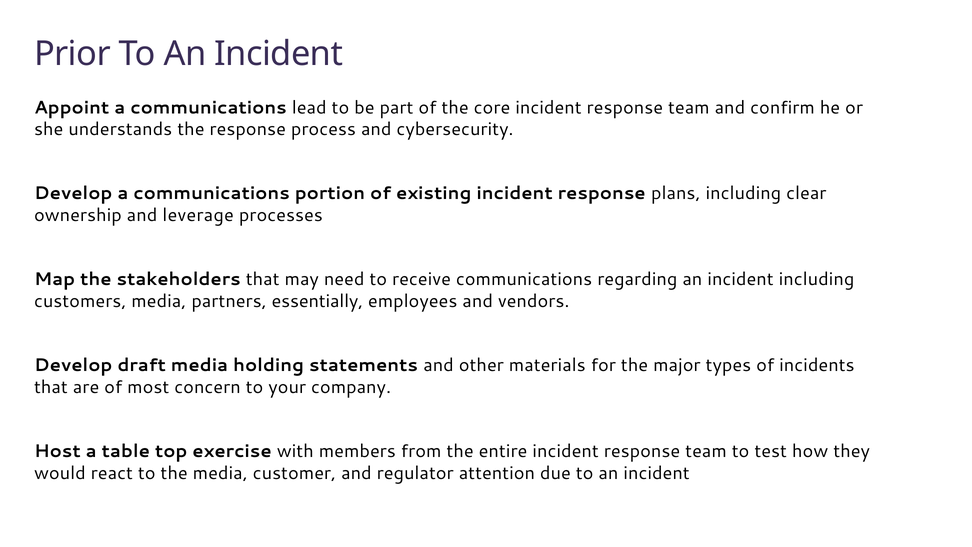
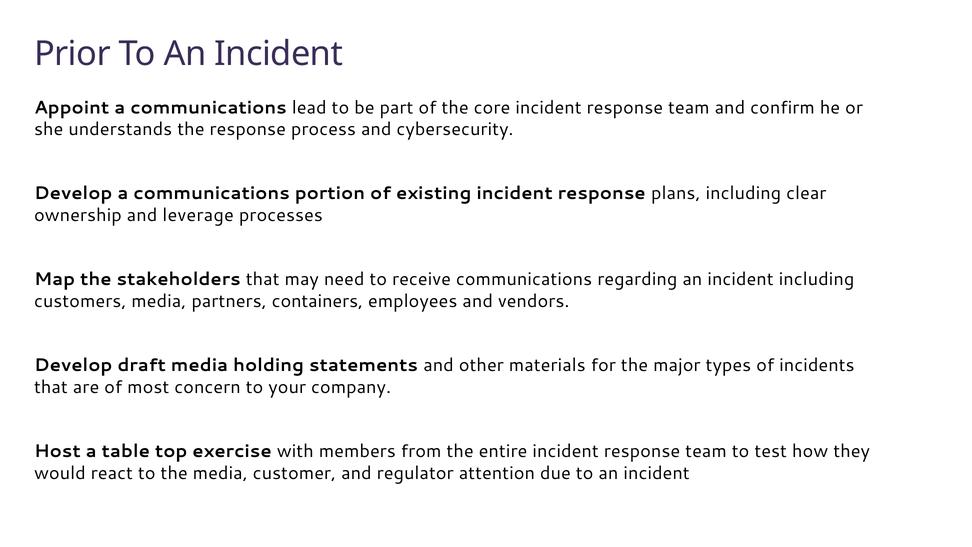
essentially: essentially -> containers (317, 301)
